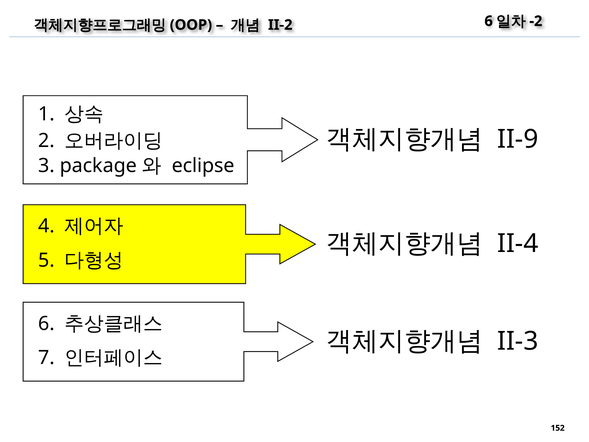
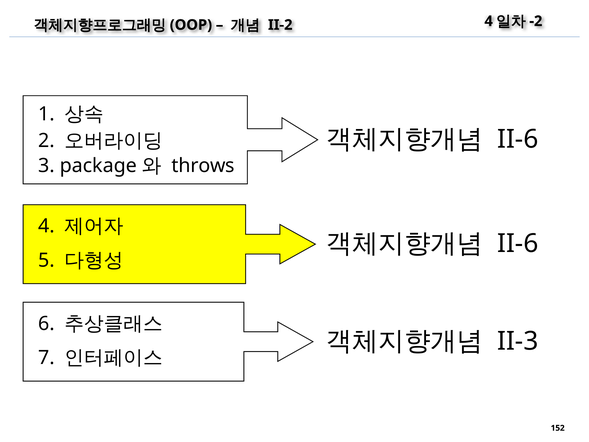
II-2 6: 6 -> 4 (489, 21)
II-9: II-9 -> II-6 (518, 139)
eclipse: eclipse -> throws (203, 166)
II-4: II-4 -> II-6 (518, 243)
